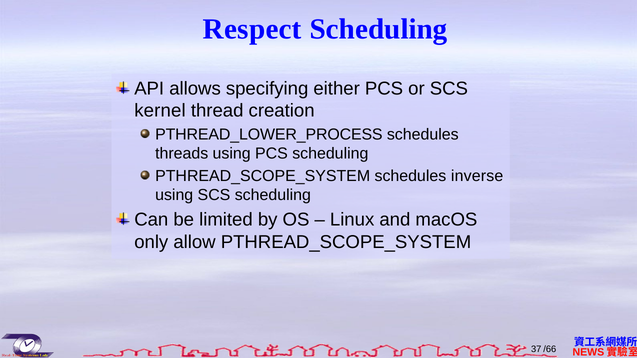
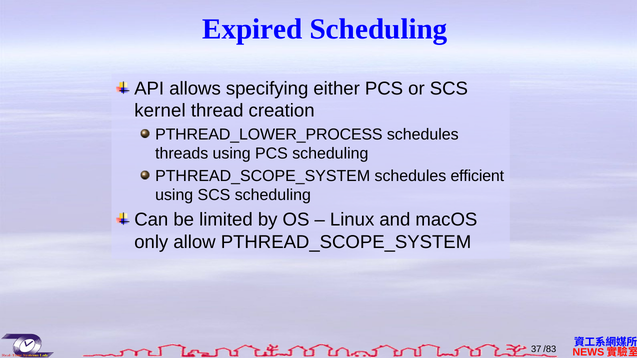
Respect: Respect -> Expired (252, 29)
inverse: inverse -> efficient (477, 176)
/66: /66 -> /83 (550, 350)
